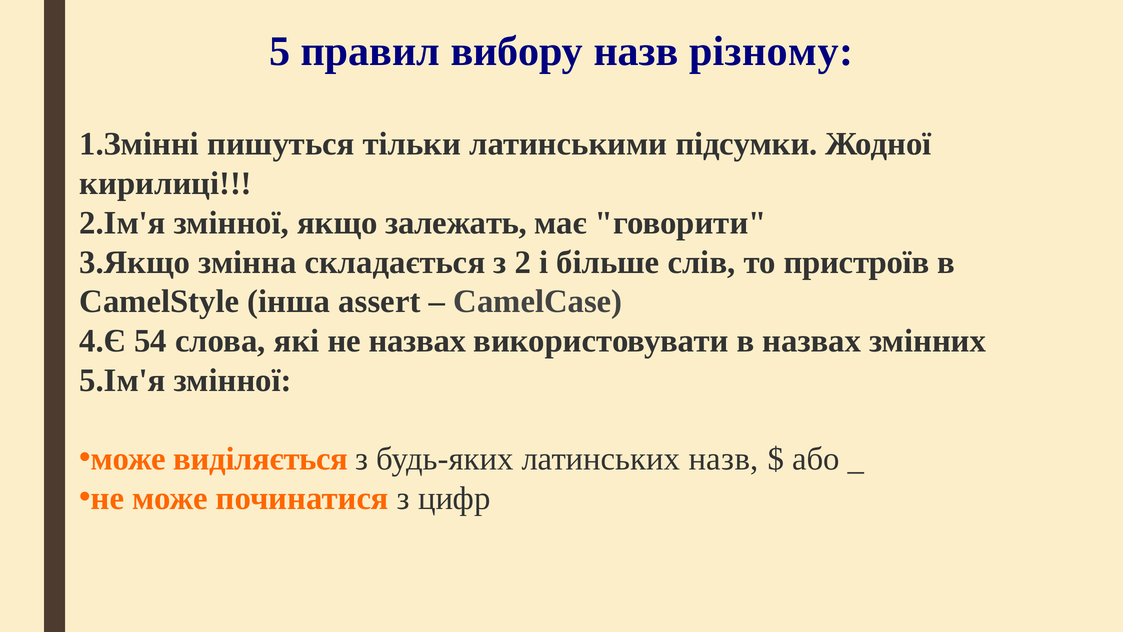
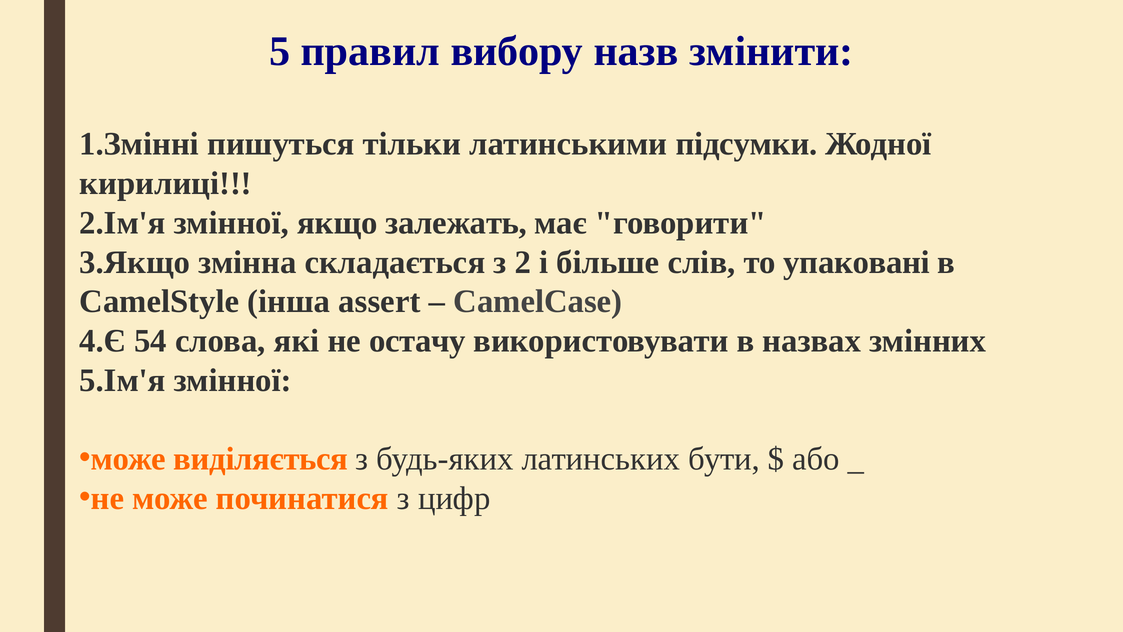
різному: різному -> змінити (771, 51)
пристроїв: пристроїв -> упаковані (857, 262)
не назвах: назвах -> остачу (417, 341)
латинських назв: назв -> бути (724, 459)
